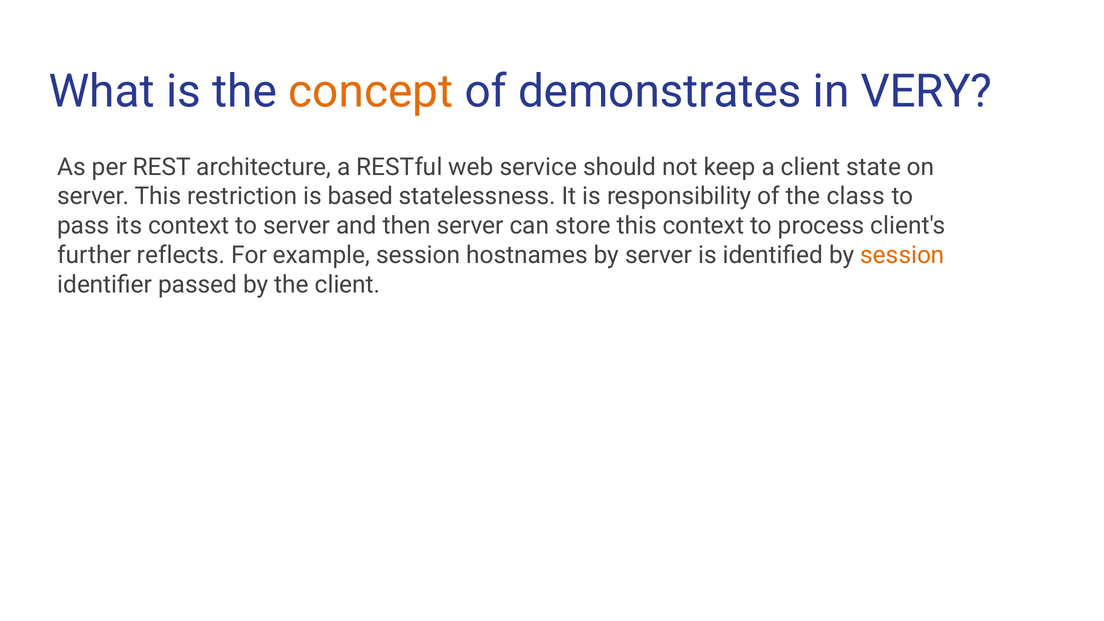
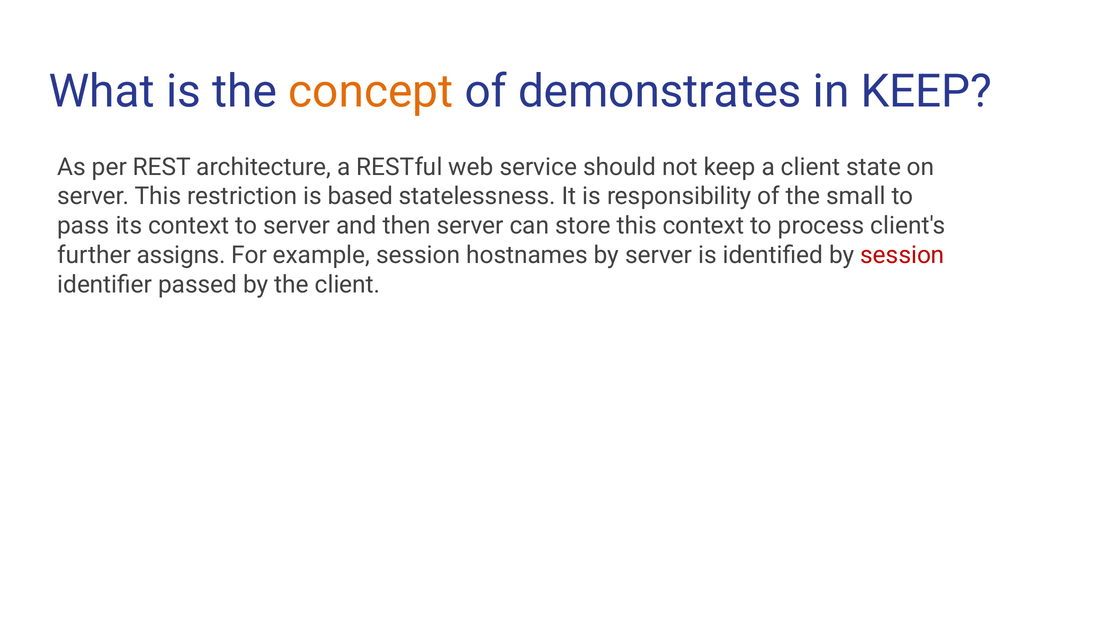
in VERY: VERY -> KEEP (926, 91)
class: class -> small (856, 196)
reflects: reflects -> assigns (181, 255)
session colour: orange -> red (902, 255)
